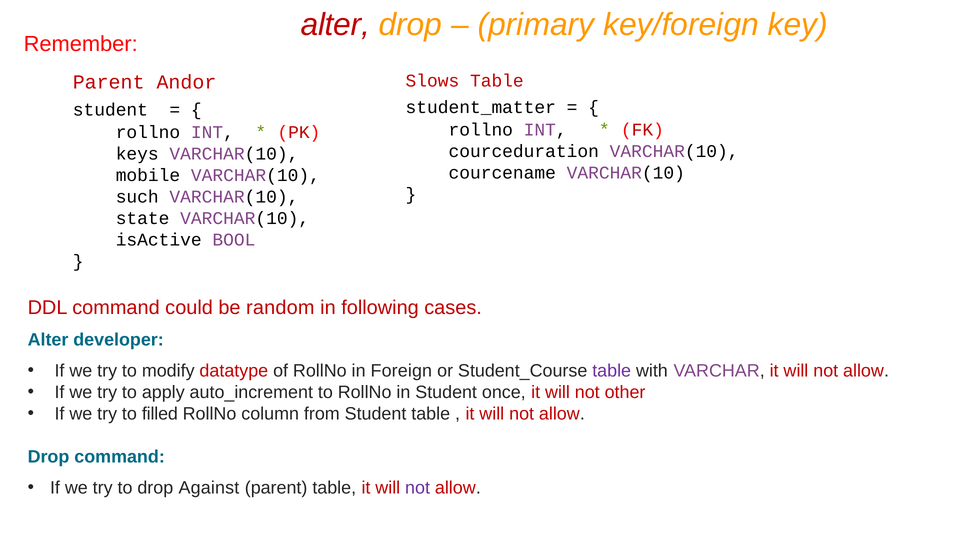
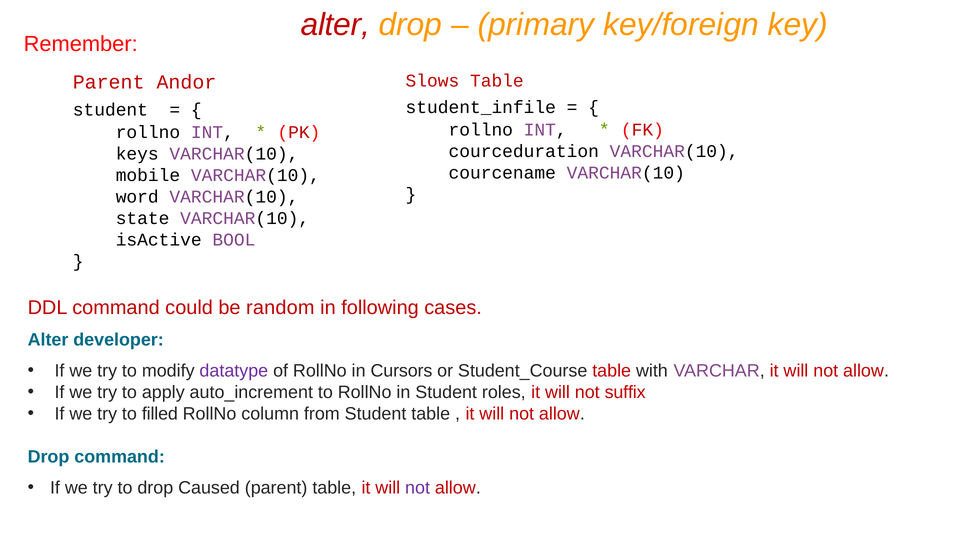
student_matter: student_matter -> student_infile (481, 107)
such: such -> word (137, 197)
datatype colour: red -> purple (234, 371)
Foreign: Foreign -> Cursors (401, 371)
table colour: purple -> red (612, 371)
once: once -> roles (504, 393)
other: other -> suffix (625, 393)
Against: Against -> Caused (209, 488)
